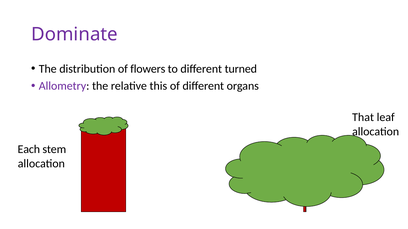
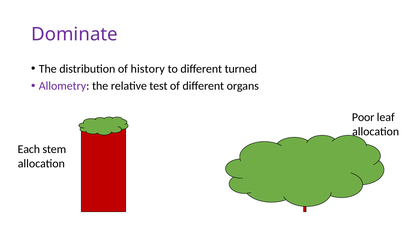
flowers: flowers -> history (148, 69)
this: this -> test (158, 86)
That: That -> Poor (363, 118)
